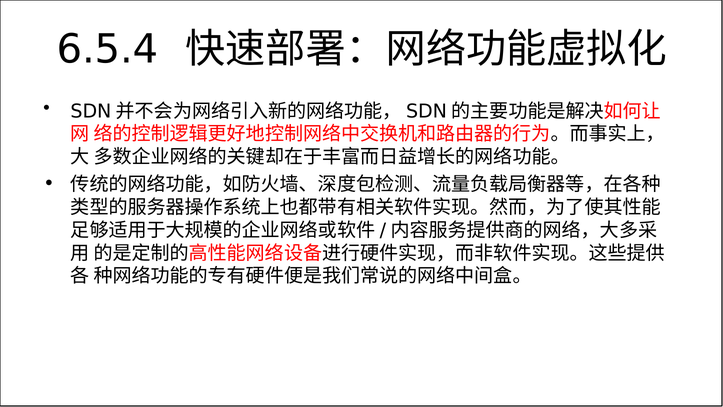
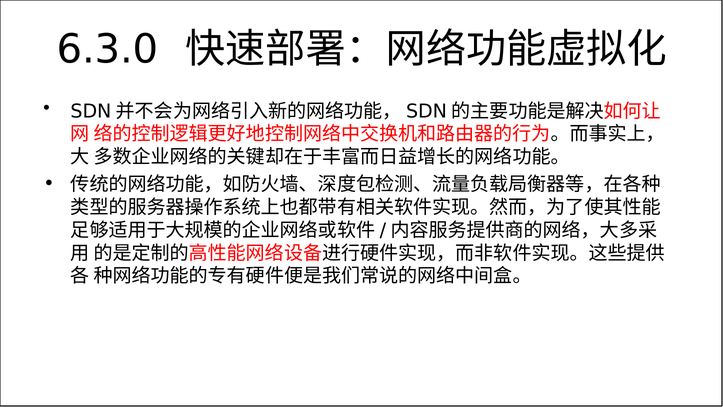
6.5.4: 6.5.4 -> 6.3.0 (108, 49)
